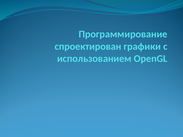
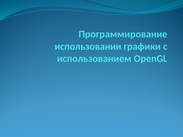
спроектирован: спроектирован -> использовании (88, 46)
